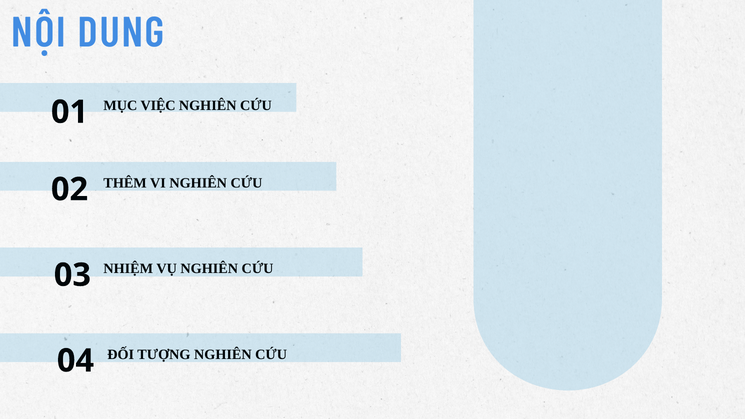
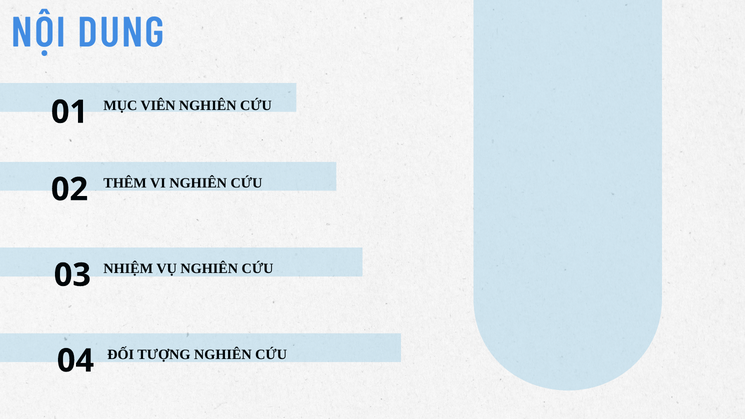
VIỆC: VIỆC -> VIÊN (158, 106)
